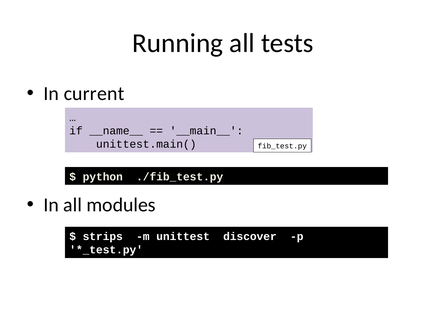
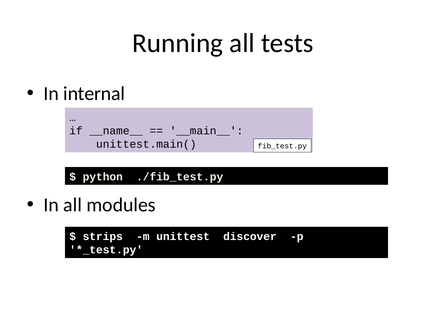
current: current -> internal (94, 94)
